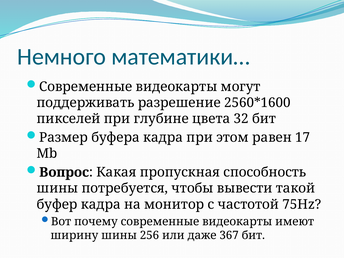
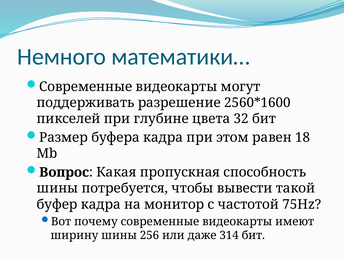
17: 17 -> 18 (303, 137)
367: 367 -> 314 (229, 235)
